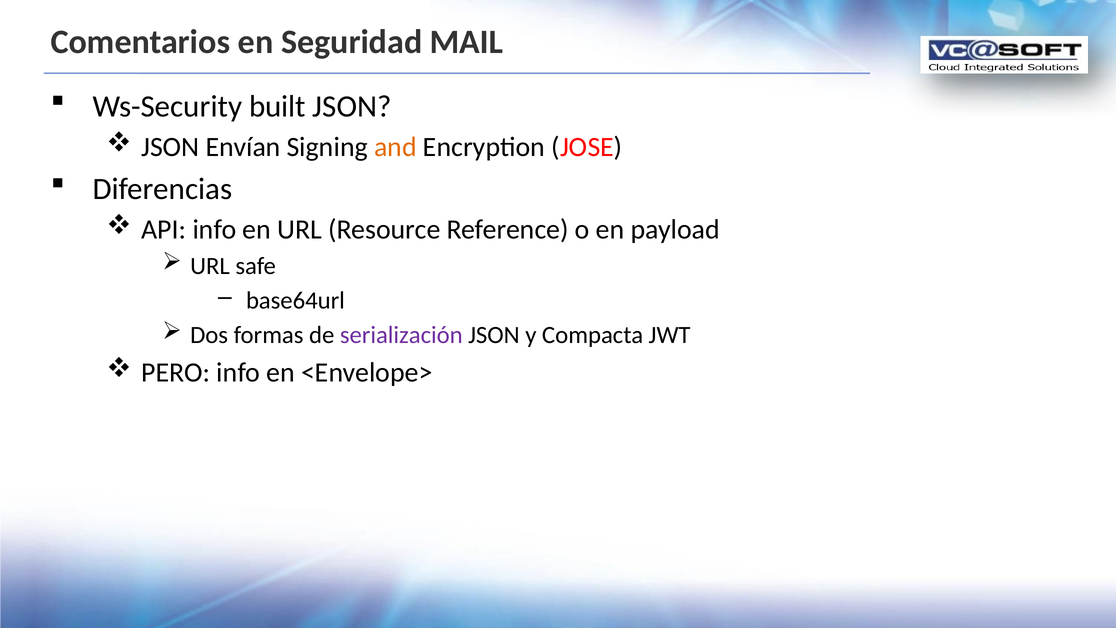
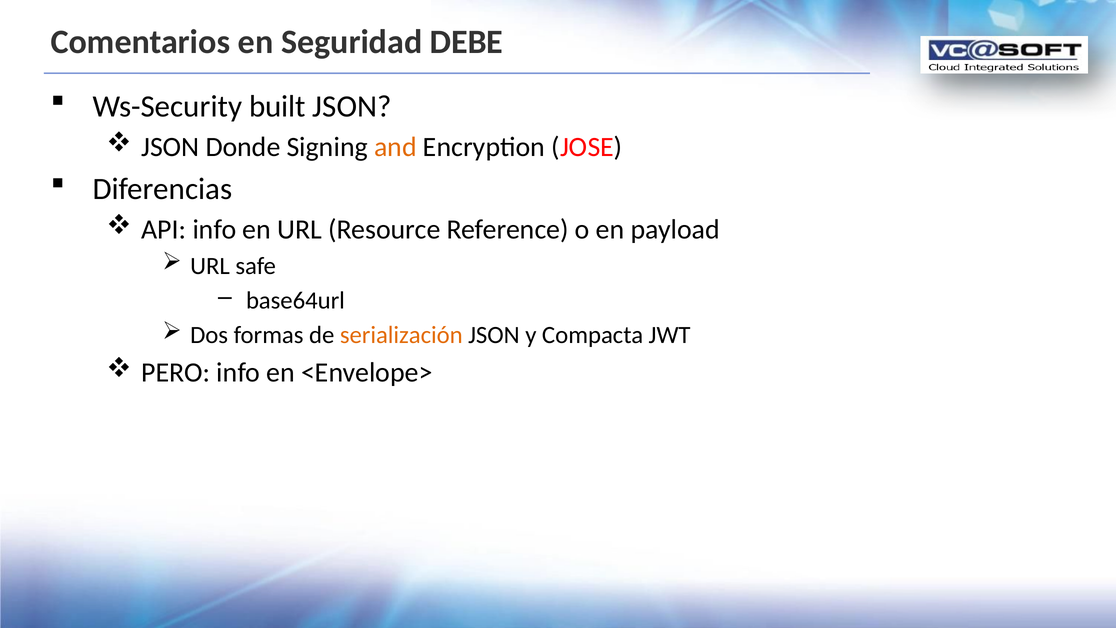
MAIL: MAIL -> DEBE (466, 42)
Envían: Envían -> Donde (243, 147)
serialización colour: purple -> orange (401, 335)
